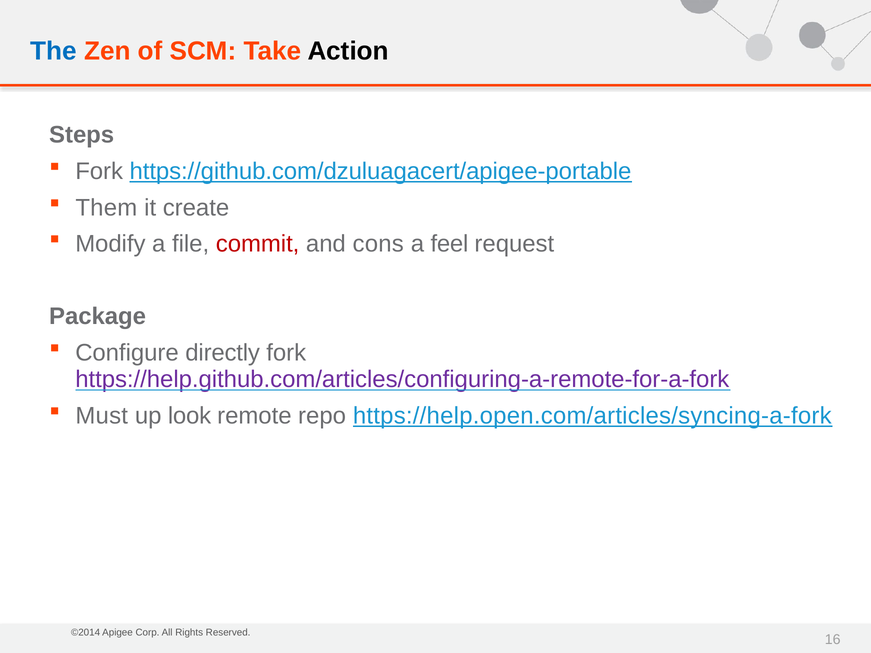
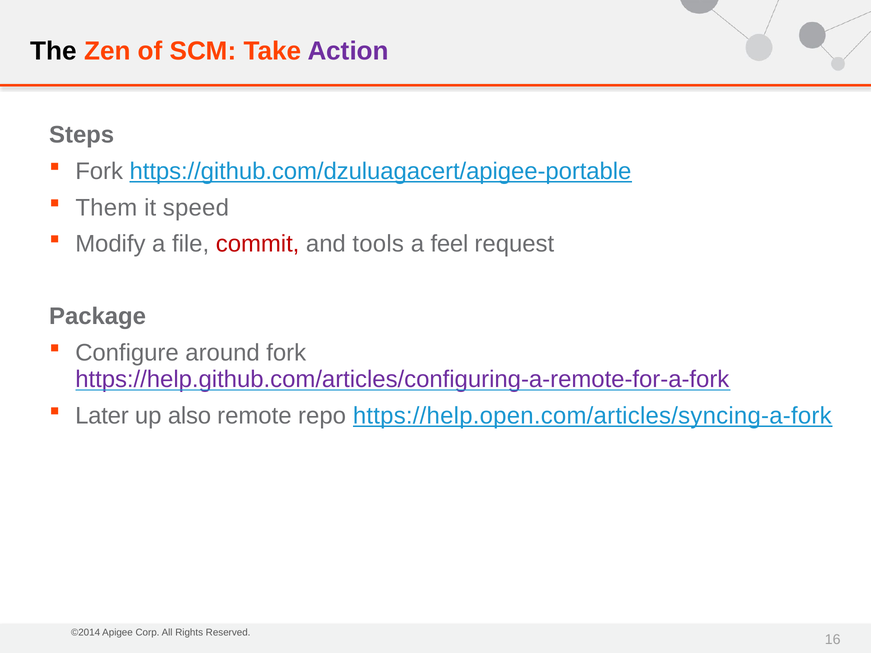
The colour: blue -> black (54, 51)
Action colour: black -> purple (348, 51)
create: create -> speed (196, 208)
cons: cons -> tools (378, 244)
directly: directly -> around (223, 353)
Must: Must -> Later (102, 416)
look: look -> also (189, 416)
